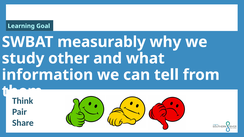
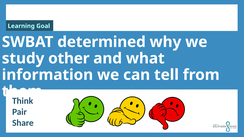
measurably: measurably -> determined (102, 42)
